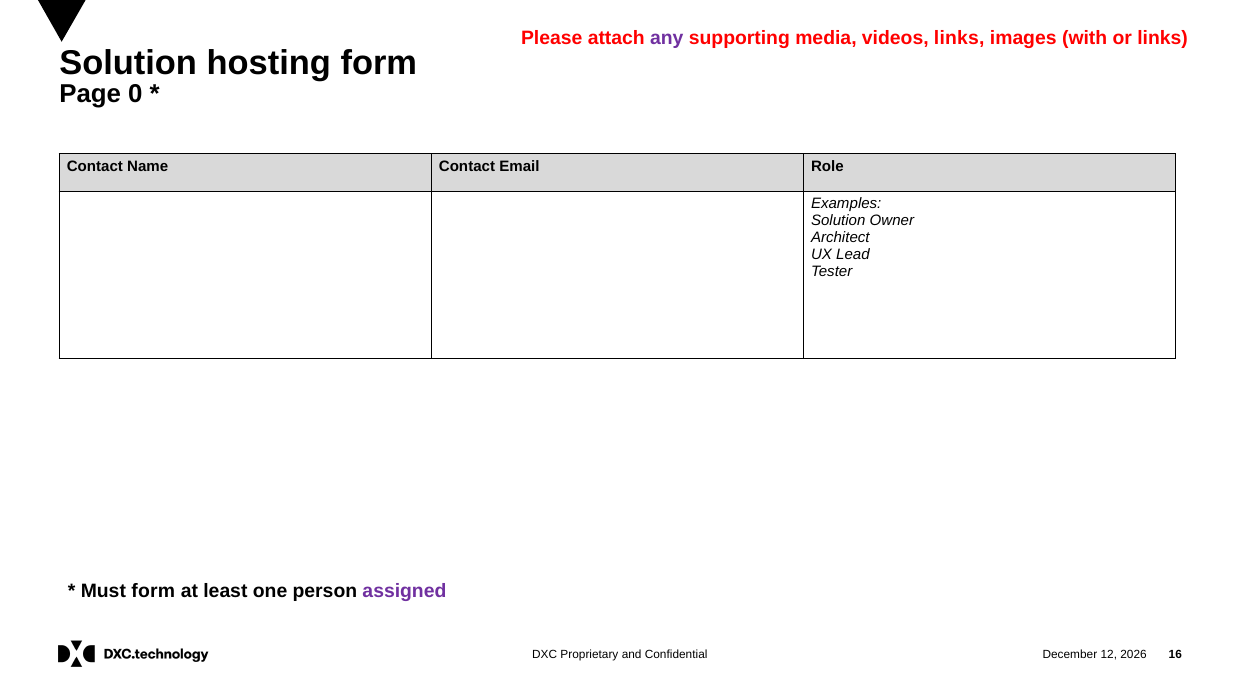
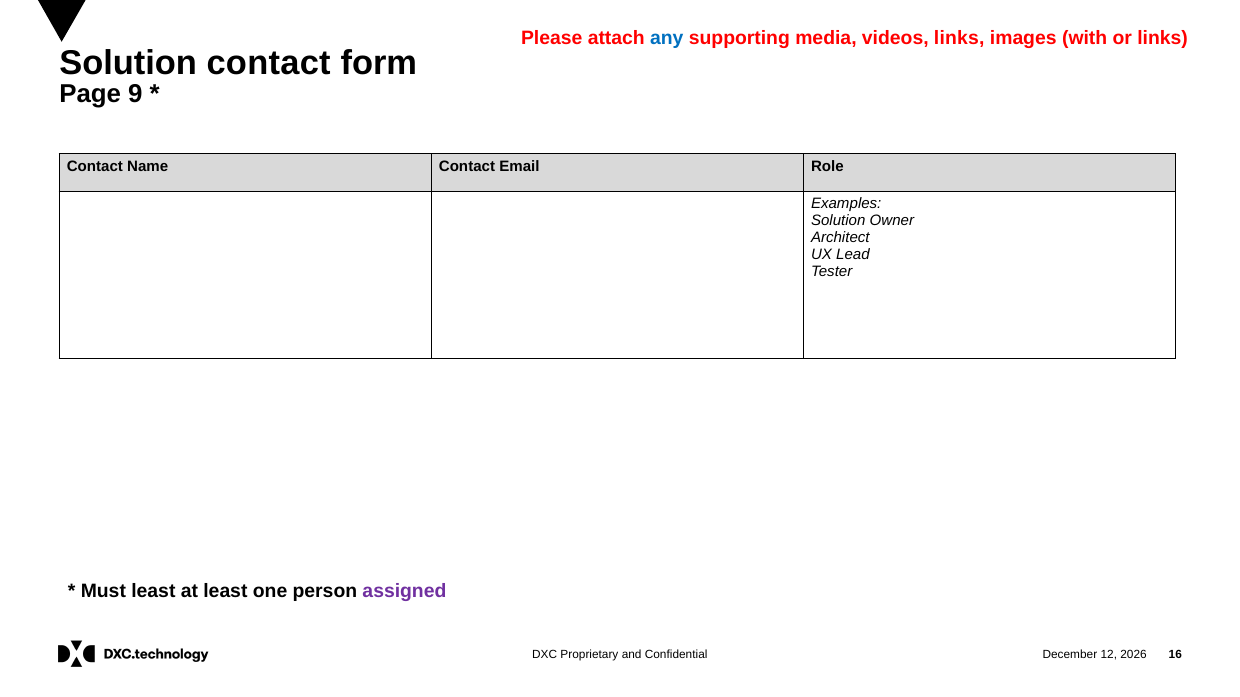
any colour: purple -> blue (667, 38)
Solution hosting: hosting -> contact (269, 63)
0: 0 -> 9 (135, 94)
Must form: form -> least (153, 591)
